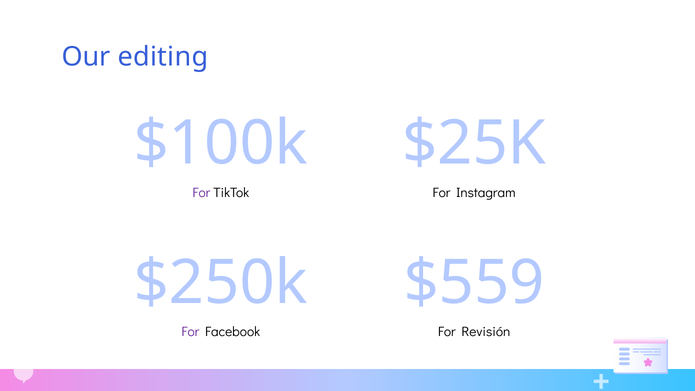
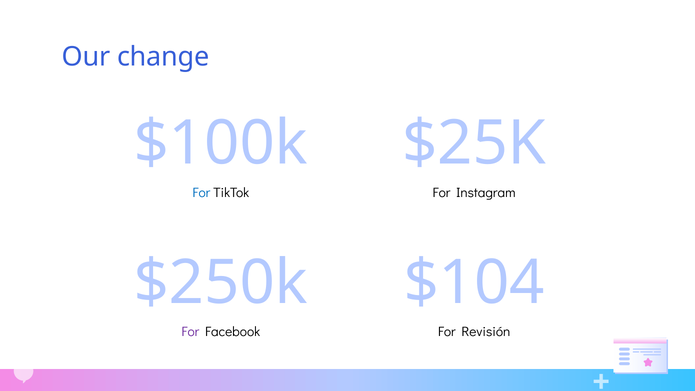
editing: editing -> change (163, 57)
For colour: purple -> blue (201, 193)
$559: $559 -> $104 (474, 283)
